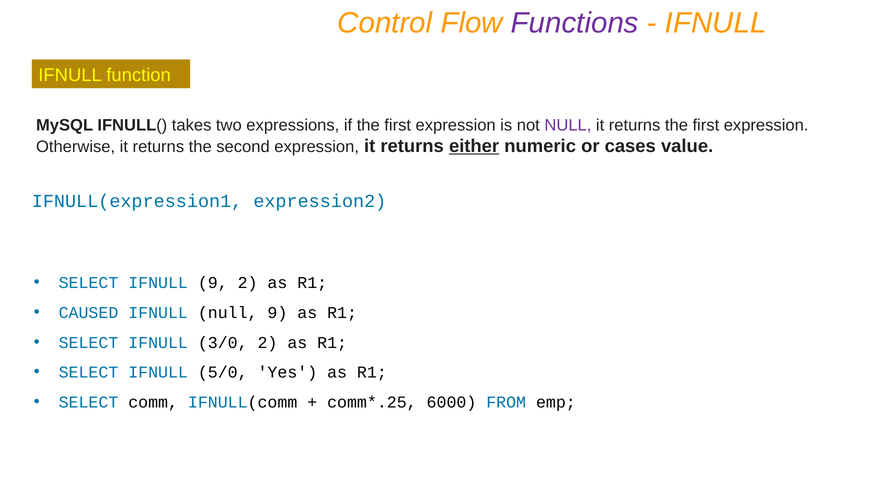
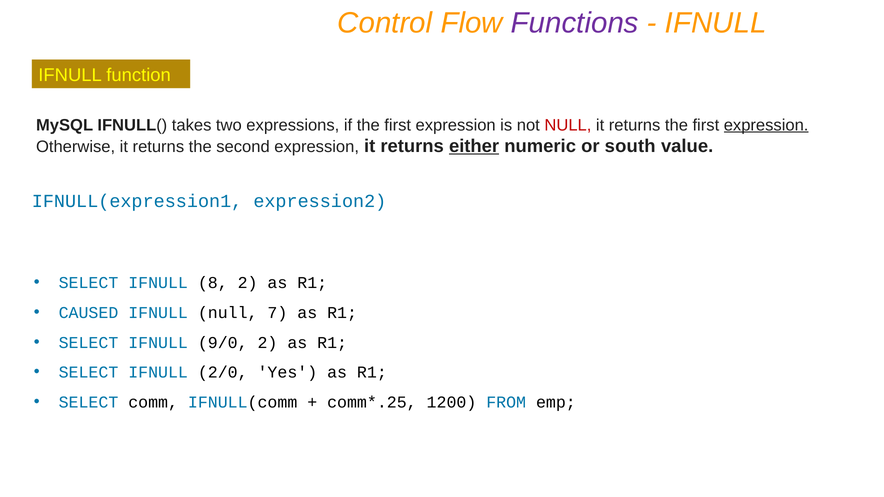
NULL colour: purple -> red (568, 125)
expression underline: none -> present (766, 125)
cases: cases -> south (630, 146)
IFNULL 9: 9 -> 8 (213, 283)
null 9: 9 -> 7 (277, 313)
3/0: 3/0 -> 9/0 (223, 343)
5/0: 5/0 -> 2/0 (223, 373)
6000: 6000 -> 1200 (451, 402)
